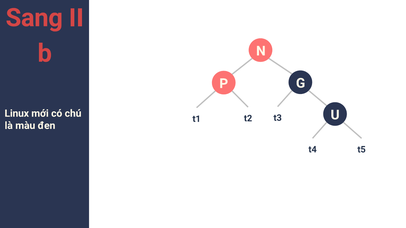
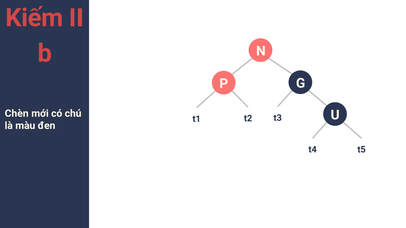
Sang: Sang -> Kiếm (34, 18)
Linux: Linux -> Chèn (17, 114)
